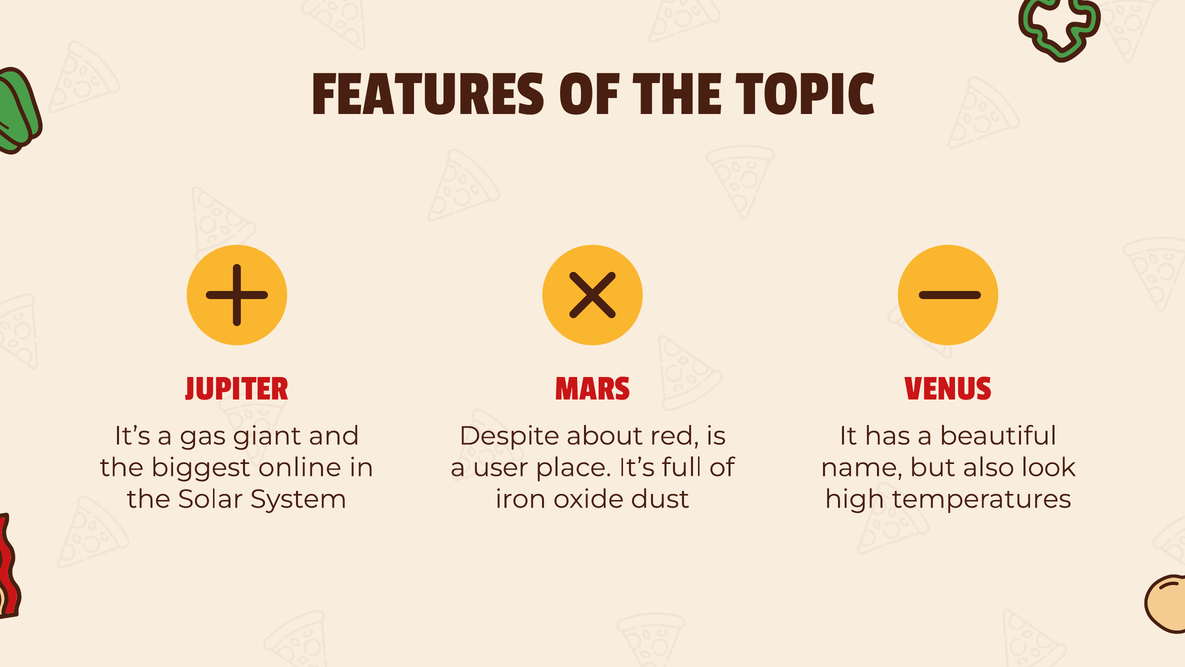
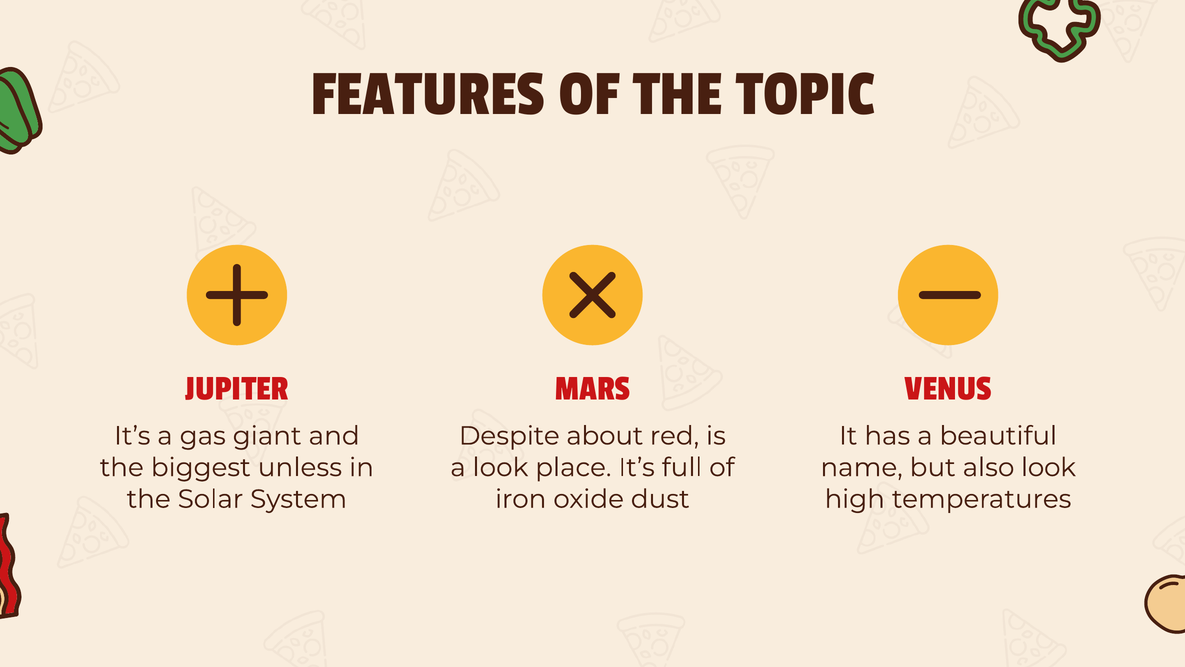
online: online -> unless (300, 467)
a user: user -> look (500, 467)
